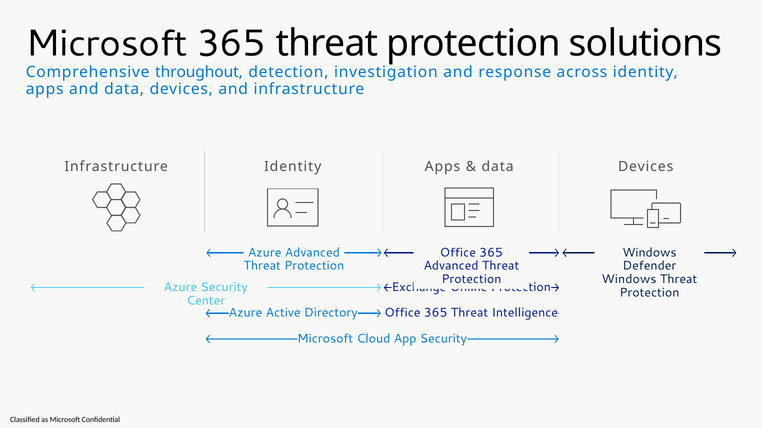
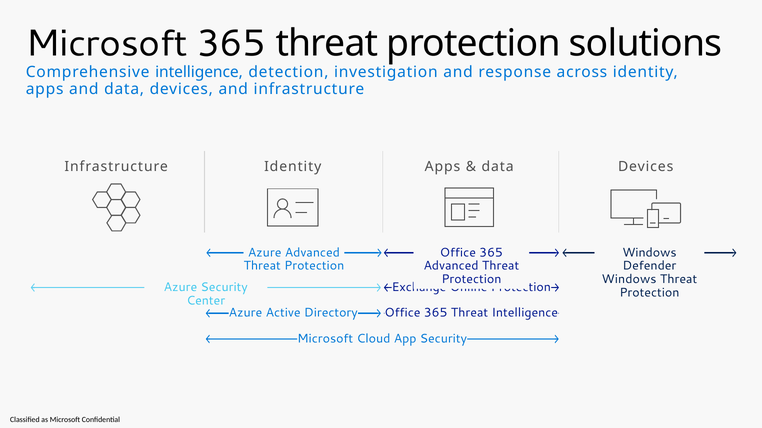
Comprehensive throughout: throughout -> intelligence (199, 72)
